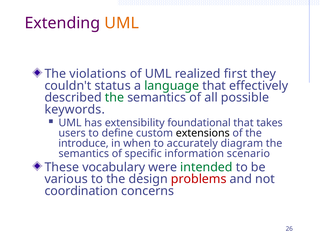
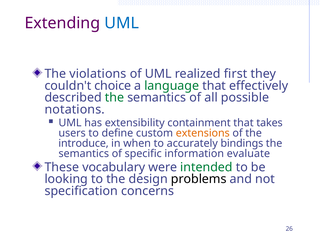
UML colour: orange -> blue (122, 23)
status: status -> choice (113, 86)
keywords: keywords -> notations (75, 110)
foundational: foundational -> containment (199, 123)
extensions colour: black -> orange (203, 133)
diagram: diagram -> bindings (242, 143)
scenario: scenario -> evaluate (248, 154)
various: various -> looking (66, 179)
problems colour: red -> black (199, 179)
coordination: coordination -> specification (81, 191)
